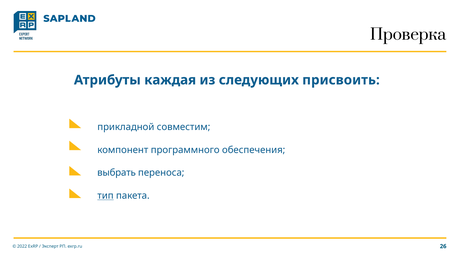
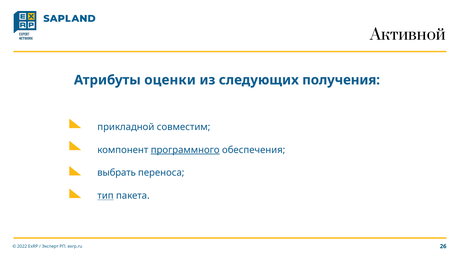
Проверка: Проверка -> Активной (408, 35)
каждая: каждая -> оценки (170, 80)
присвоить: присвоить -> получения (341, 80)
программного underline: none -> present (185, 150)
